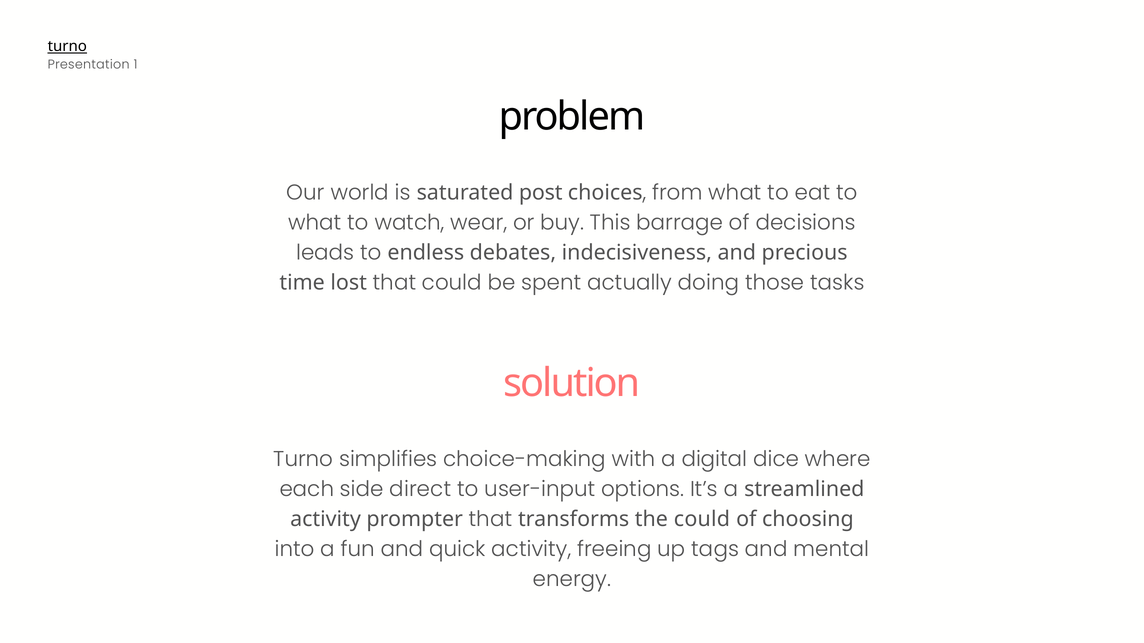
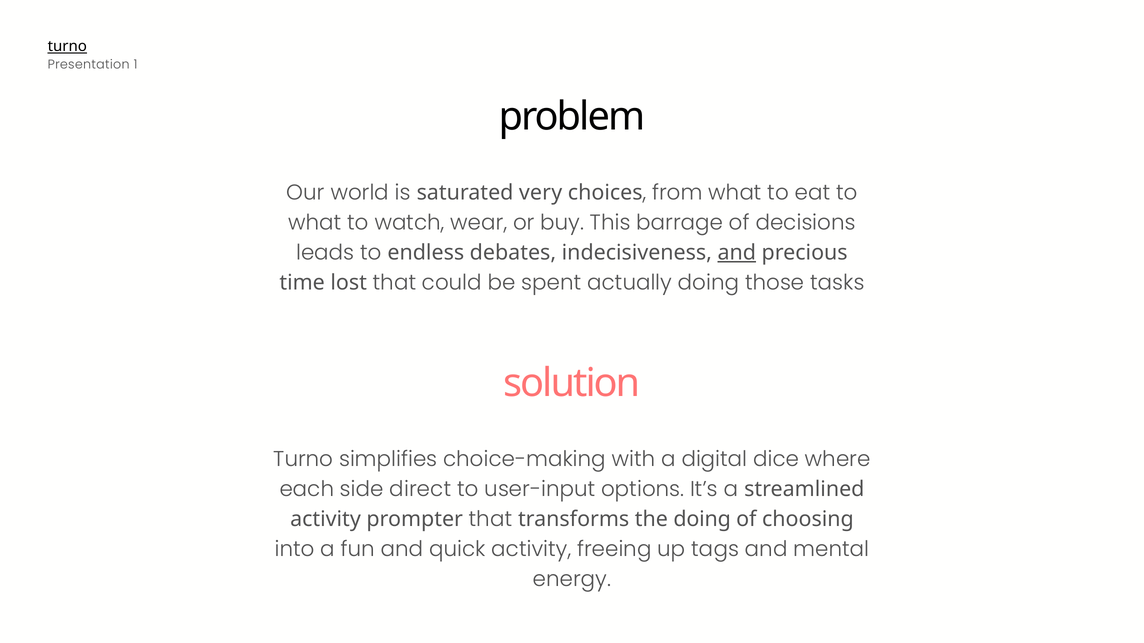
post: post -> very (541, 193)
and underline: none -> present (737, 253)
the could: could -> doing (702, 520)
